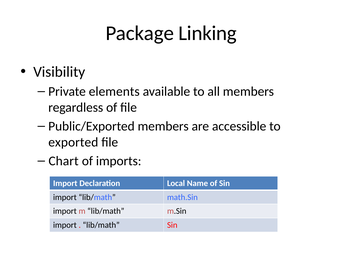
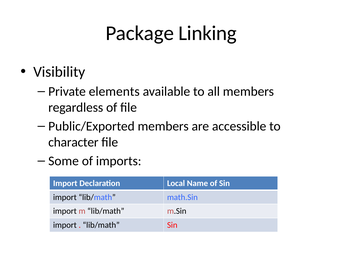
exported: exported -> character (73, 142)
Chart: Chart -> Some (64, 161)
